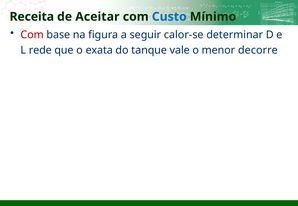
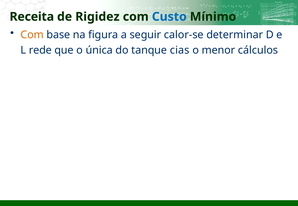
Aceitar: Aceitar -> Rigidez (97, 17)
Com colour: red -> orange (32, 35)
exata: exata -> única (99, 50)
vale: vale -> cias (180, 50)
decorre: decorre -> cálculos (258, 50)
